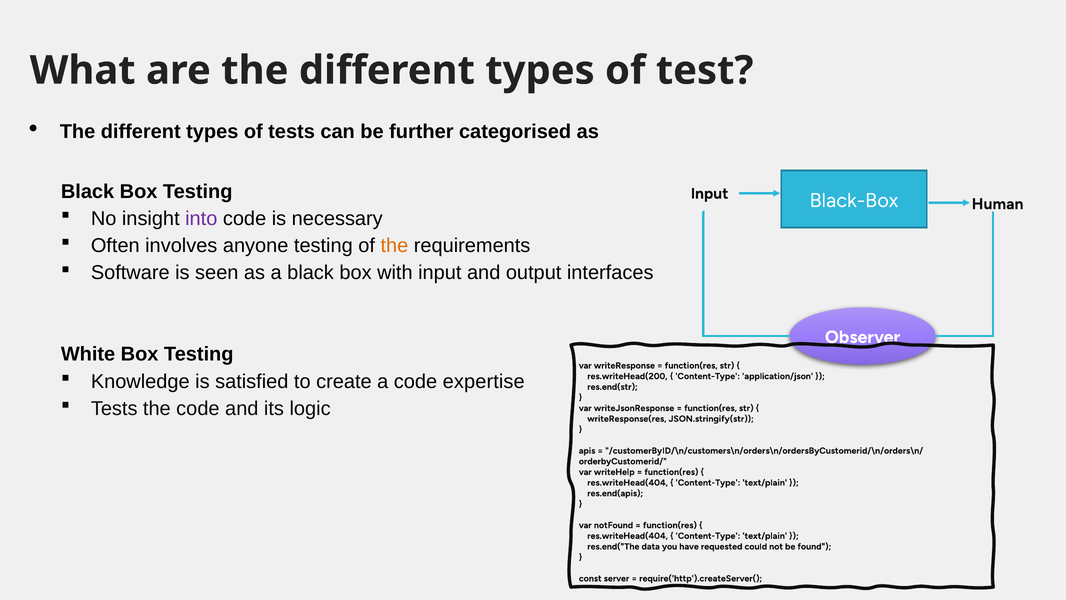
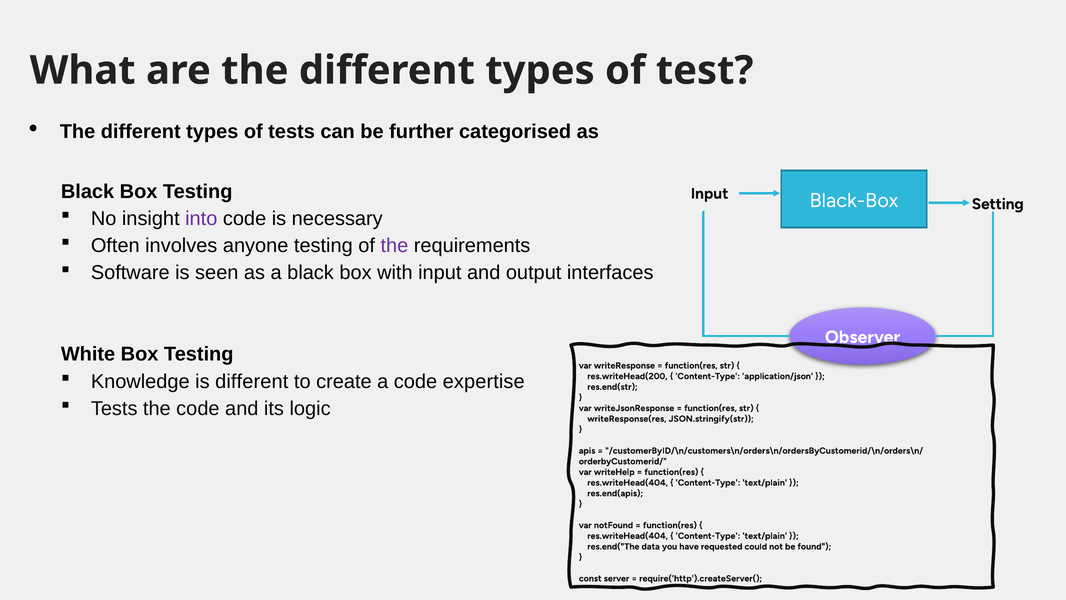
Human: Human -> Setting (998, 204)
the colour: orange -> purple (394, 246)
is satisfied: satisfied -> different (252, 381)
